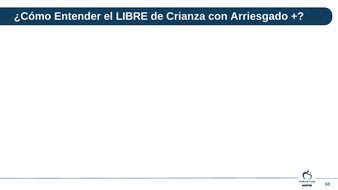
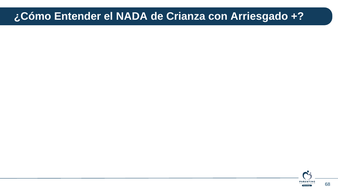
LIBRE: LIBRE -> NADA (132, 16)
